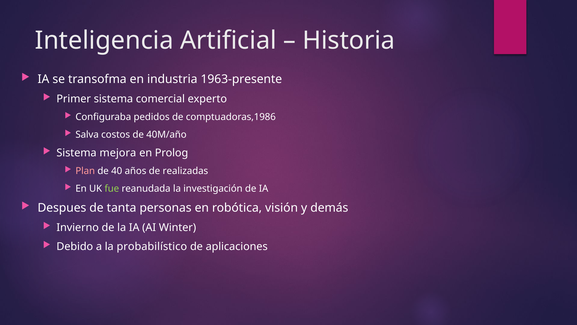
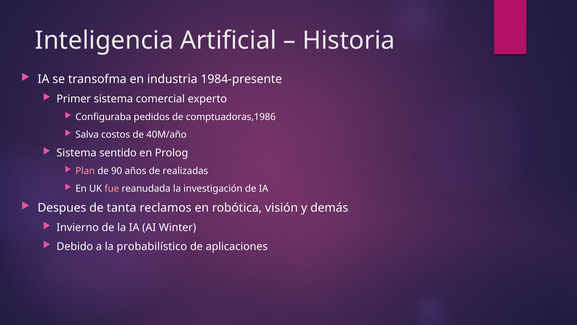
1963-presente: 1963-presente -> 1984-presente (241, 79)
mejora: mejora -> sentido (118, 153)
40: 40 -> 90 (117, 171)
fue colour: light green -> pink (112, 188)
personas: personas -> reclamos (165, 208)
